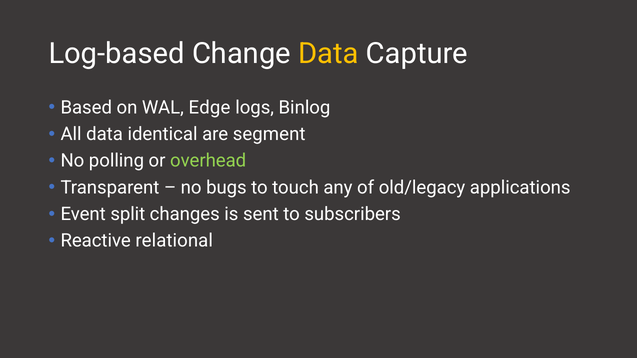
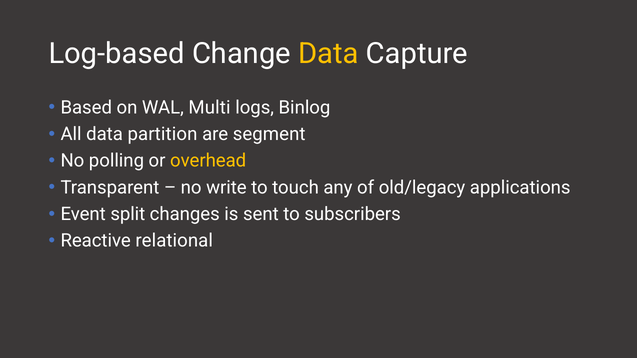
Edge: Edge -> Multi (209, 108)
identical: identical -> partition (162, 134)
overhead colour: light green -> yellow (208, 161)
bugs: bugs -> write (226, 188)
